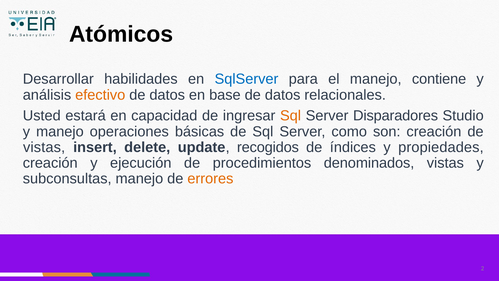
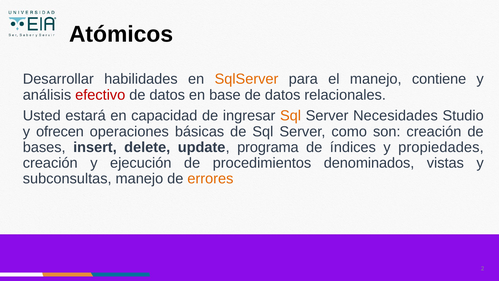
SqlServer colour: blue -> orange (246, 79)
efectivo colour: orange -> red (100, 95)
Disparadores: Disparadores -> Necesidades (395, 116)
y manejo: manejo -> ofrecen (60, 131)
vistas: vistas -> bases (44, 147)
recogidos: recogidos -> programa (268, 147)
